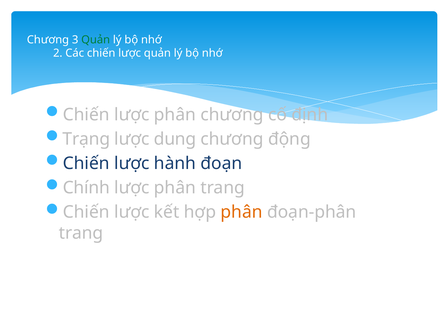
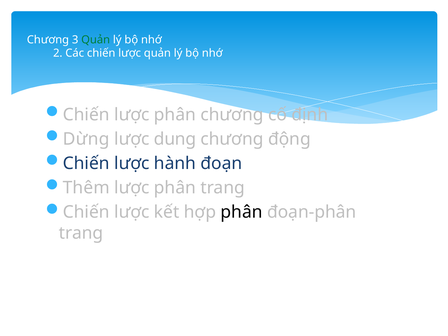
Trạng: Trạng -> Dừng (86, 139)
Chính: Chính -> Thêm (86, 188)
phân colour: orange -> black (242, 212)
